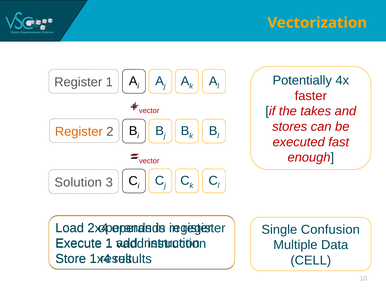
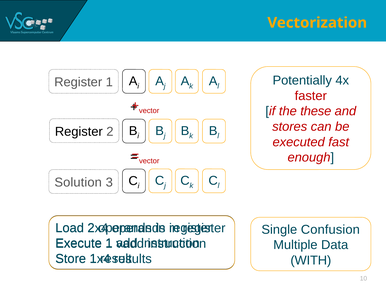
takes: takes -> these (316, 111)
Register colour: orange -> black (79, 132)
CELL: CELL -> WITH (311, 261)
